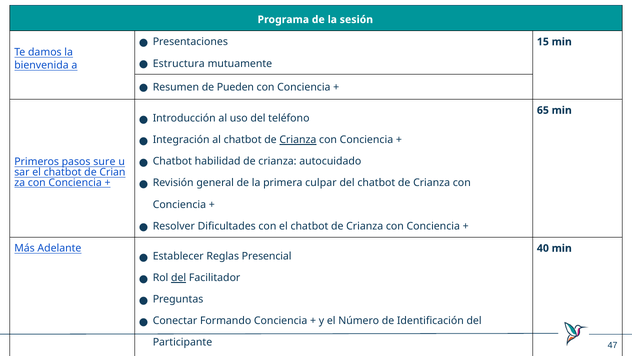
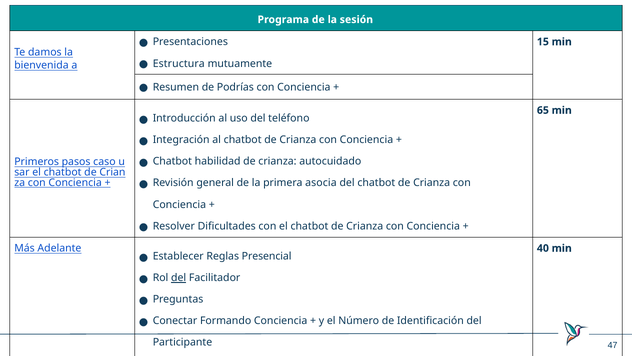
Pueden: Pueden -> Podrías (235, 87)
Crianza underline: present -> none (298, 140)
sure: sure -> caso (104, 162)
culpar: culpar -> asocia (321, 183)
